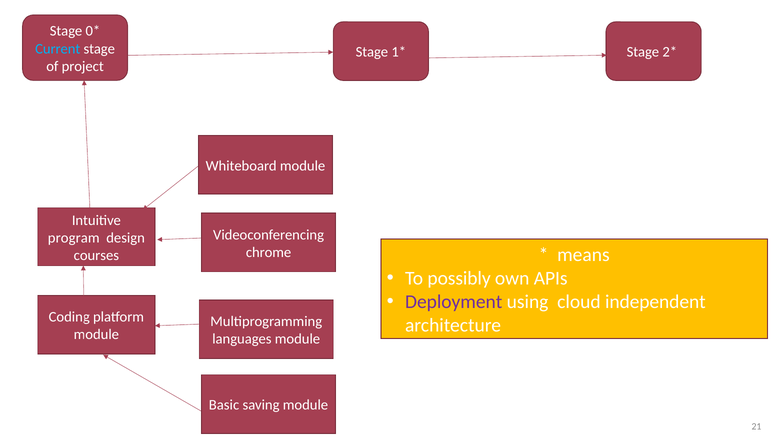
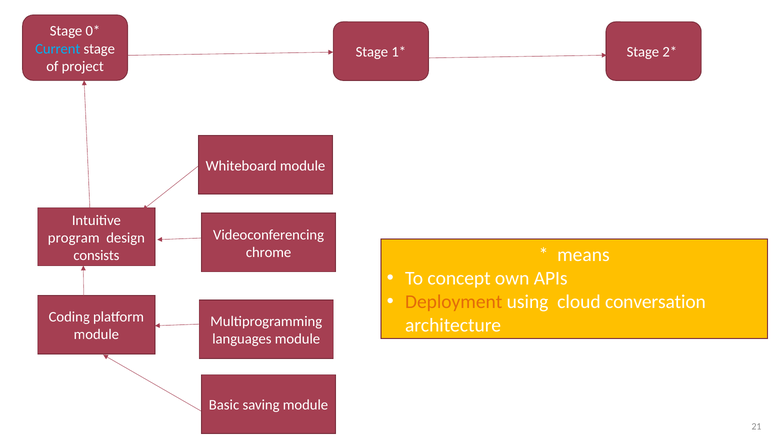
courses: courses -> consists (96, 255)
possibly: possibly -> concept (459, 278)
Deployment colour: purple -> orange (454, 302)
independent: independent -> conversation (655, 302)
